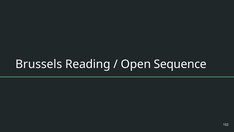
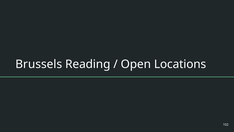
Sequence: Sequence -> Locations (180, 64)
